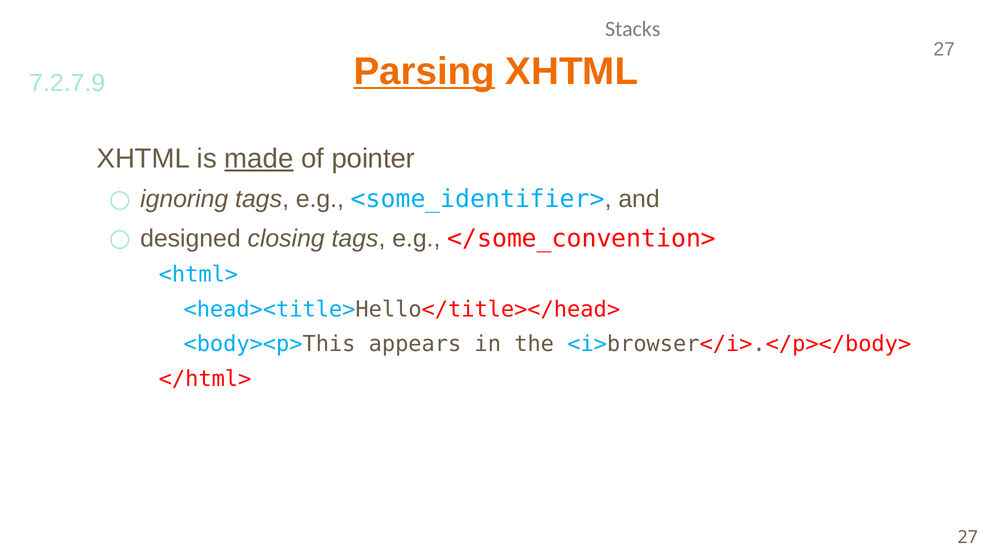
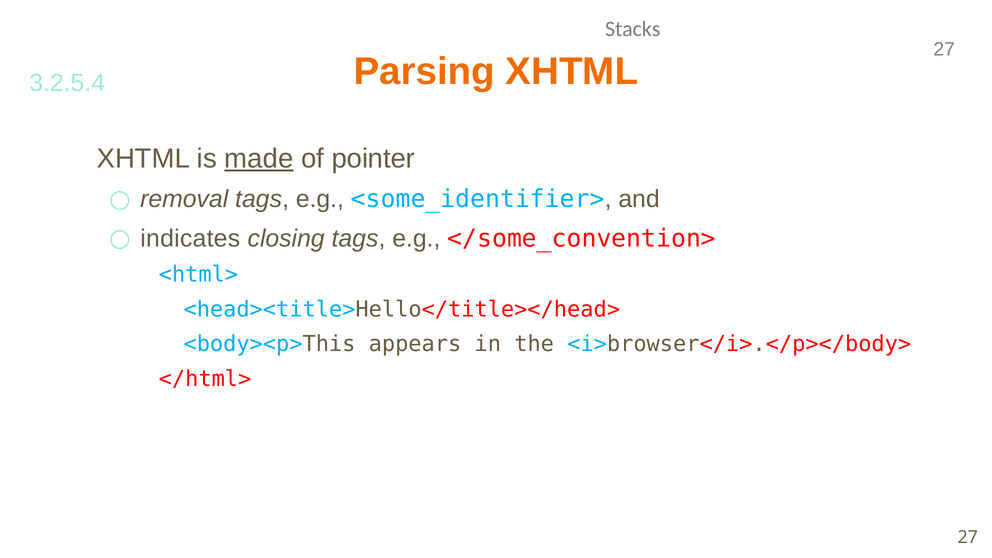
Parsing underline: present -> none (424, 71)
7.2.7.9: 7.2.7.9 -> 3.2.5.4 (67, 83)
ignoring: ignoring -> removal (184, 199)
designed: designed -> indicates (190, 238)
